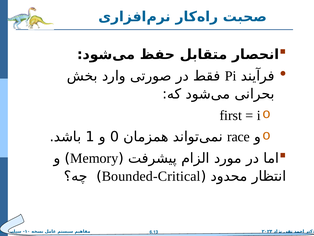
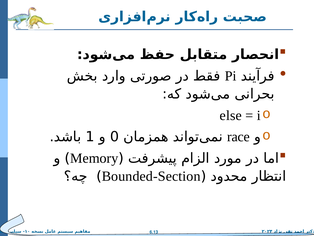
first: first -> else (231, 115)
Bounded-Critical: Bounded-Critical -> Bounded-Section (151, 176)
